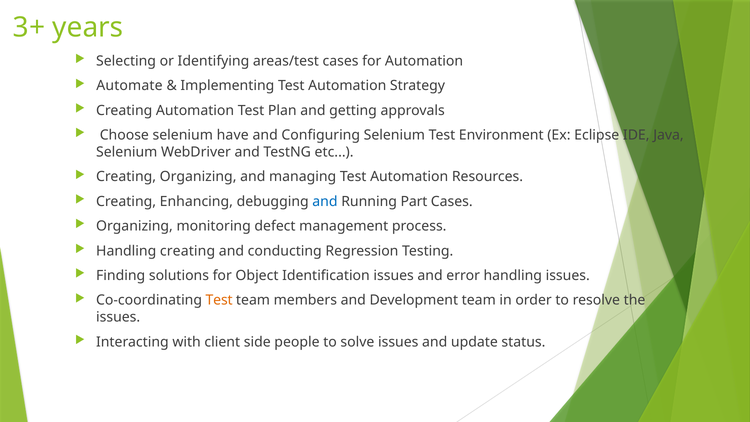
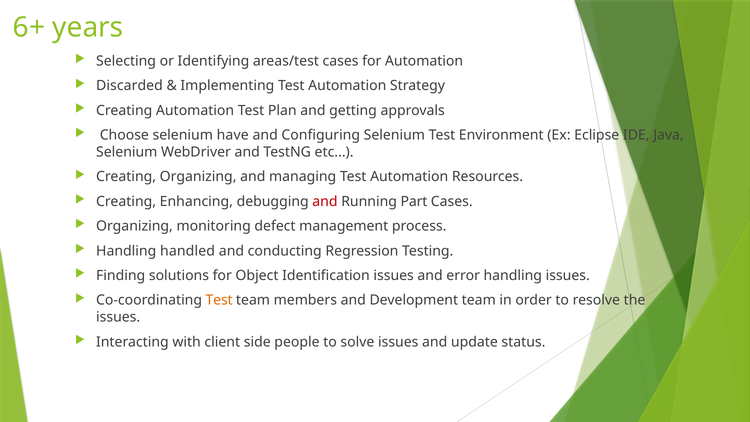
3+: 3+ -> 6+ (29, 28)
Automate: Automate -> Discarded (129, 86)
and colour: blue -> red (325, 201)
Handling creating: creating -> handled (188, 251)
